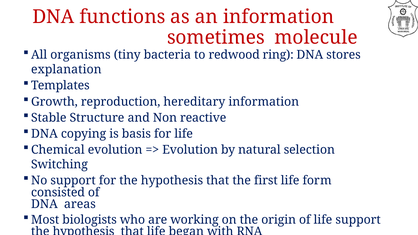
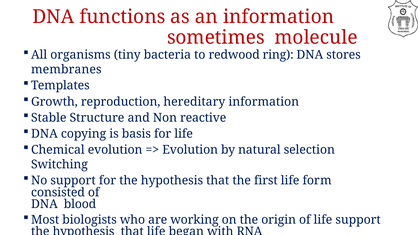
explanation: explanation -> membranes (66, 70)
areas: areas -> blood (80, 204)
